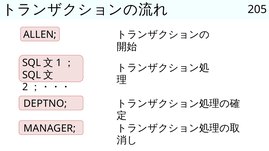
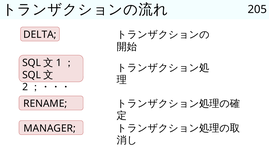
ALLEN: ALLEN -> DELTA (40, 35)
DEPTNO: DEPTNO -> RENAME (45, 104)
